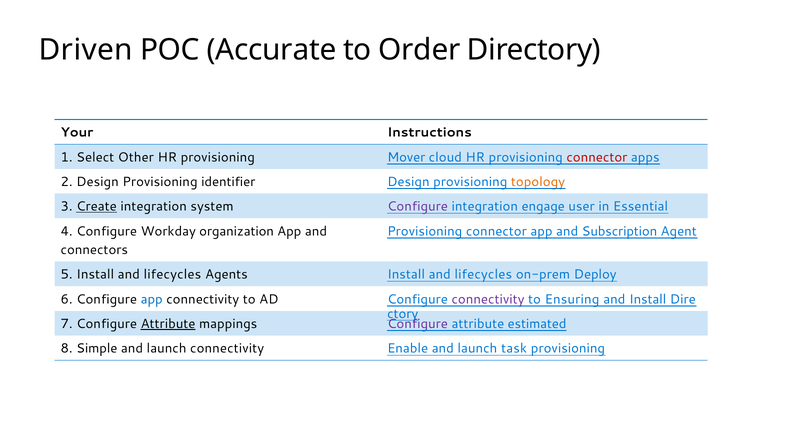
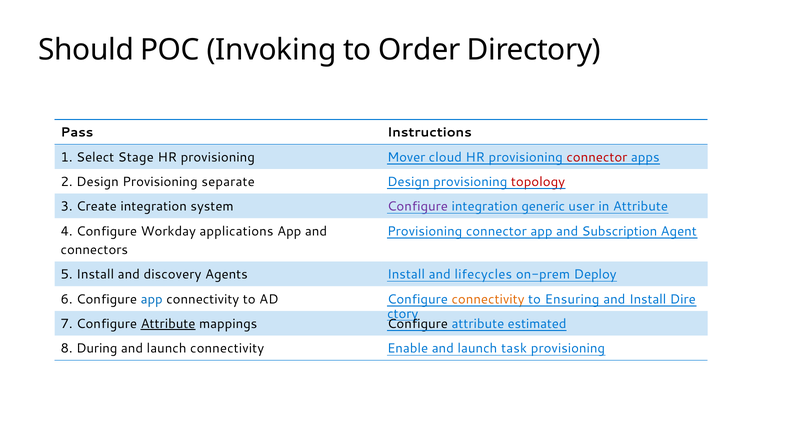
Driven: Driven -> Should (86, 50)
Accurate: Accurate -> Invoking (271, 50)
Your: Your -> Pass (77, 133)
Other: Other -> Stage (136, 157)
identifier: identifier -> separate (228, 182)
topology colour: orange -> red (538, 182)
Create underline: present -> none (97, 207)
engage: engage -> generic (543, 207)
in Essential: Essential -> Attribute (640, 207)
organization: organization -> applications (236, 231)
5 Install and lifecycles: lifecycles -> discovery (172, 275)
connectivity colour: purple -> orange (488, 299)
Configure colour: purple -> black (418, 324)
Simple: Simple -> During (97, 349)
